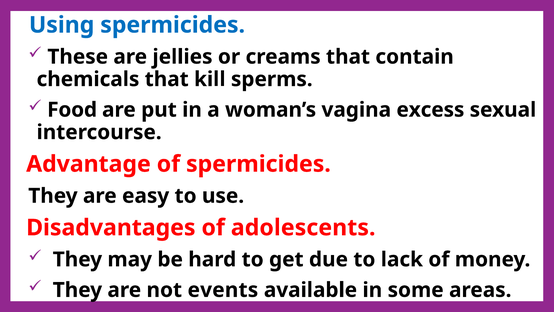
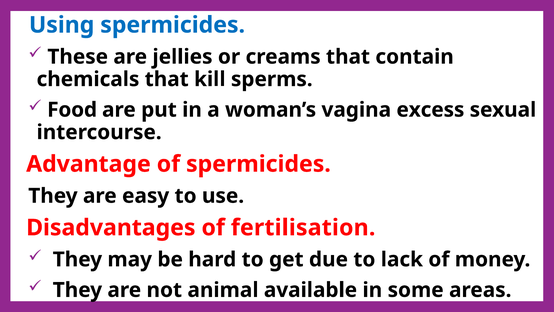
adolescents: adolescents -> fertilisation (303, 227)
events: events -> animal (223, 290)
